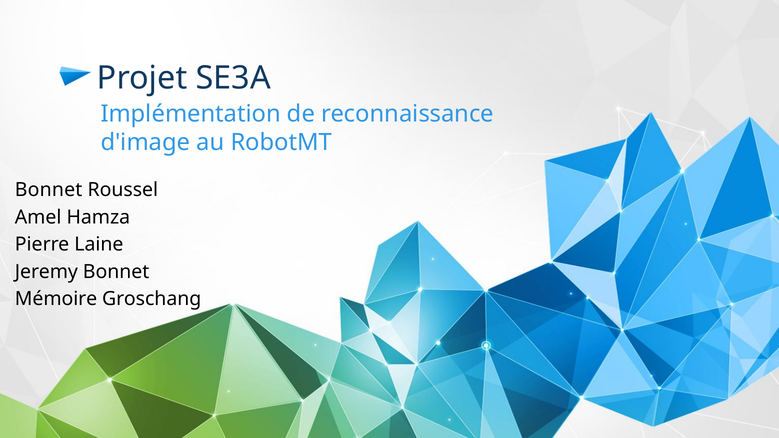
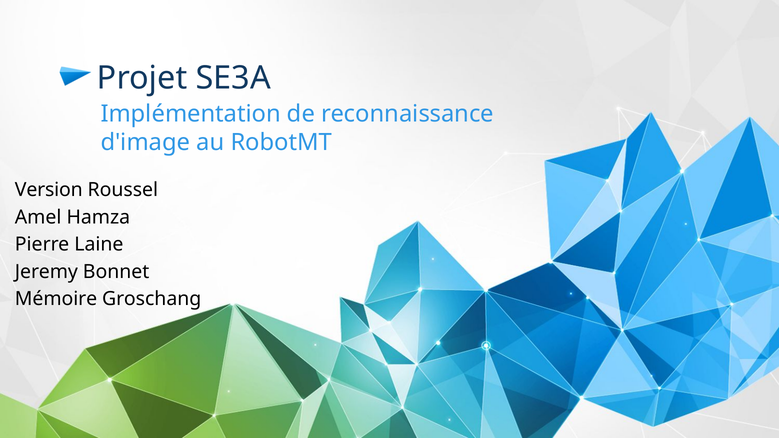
Bonnet: Bonnet -> Version (49, 190)
